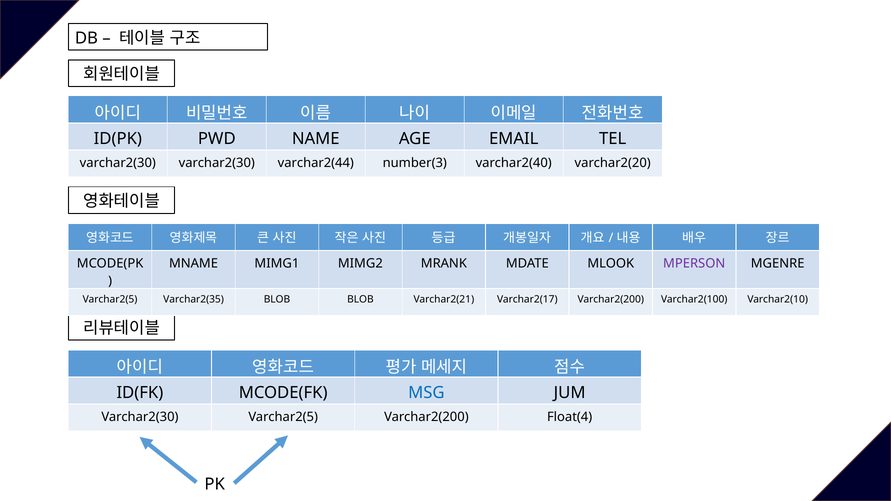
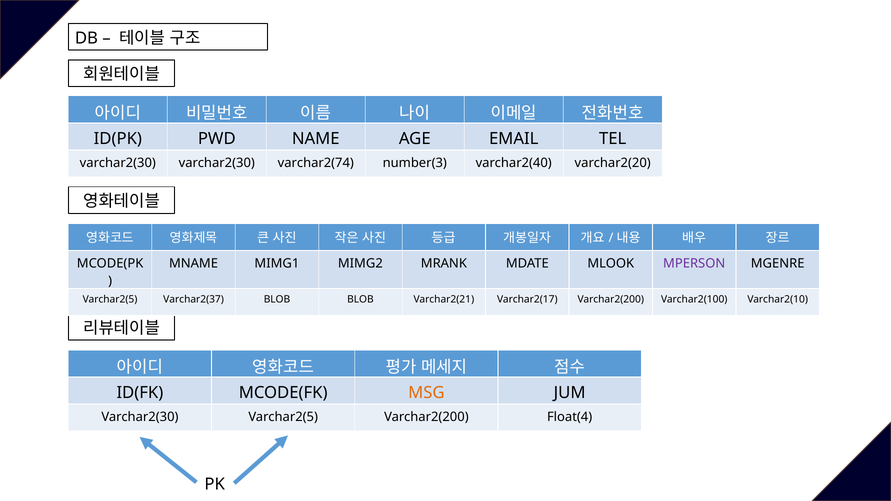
varchar2(44: varchar2(44 -> varchar2(74 (316, 163)
Varchar2(35: Varchar2(35 -> Varchar2(37 (194, 299)
MSG colour: blue -> orange (426, 393)
